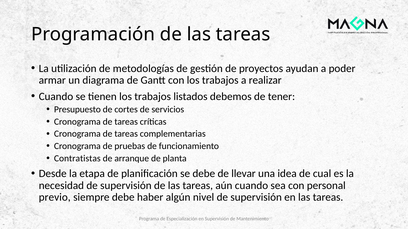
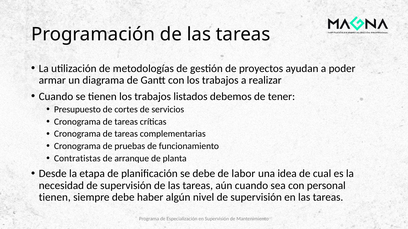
llevar: llevar -> labor (243, 174)
previo: previo -> tienen (55, 198)
